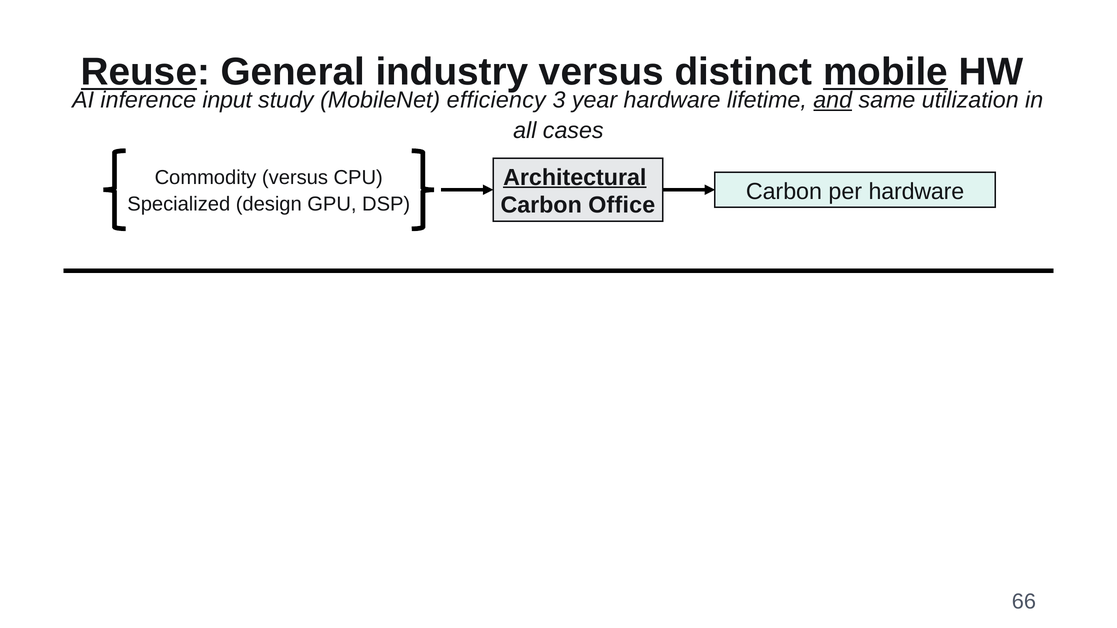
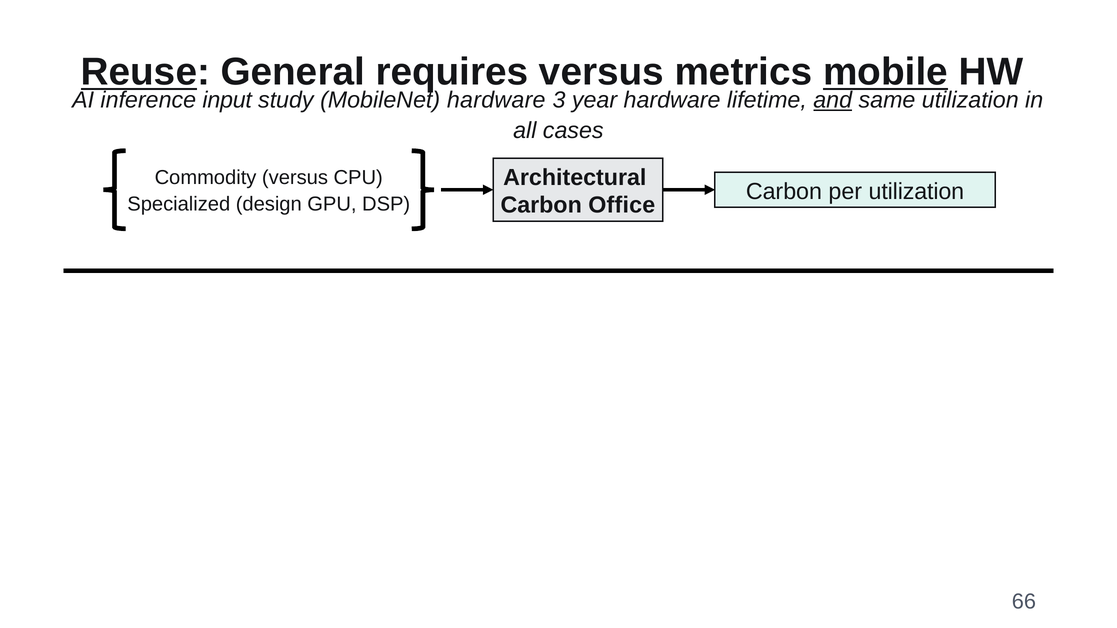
industry: industry -> requires (452, 72)
distinct: distinct -> metrics (743, 72)
MobileNet efficiency: efficiency -> hardware (496, 100)
Architectural underline: present -> none (575, 178)
per hardware: hardware -> utilization (916, 191)
